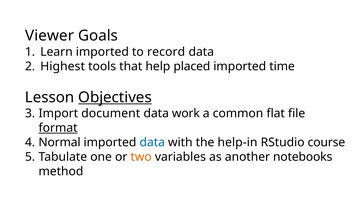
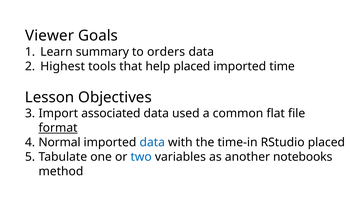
Learn imported: imported -> summary (102, 52)
record: record -> orders (166, 52)
Objectives underline: present -> none (115, 97)
document: document -> associated (111, 114)
work: work -> used (186, 114)
help-in: help-in -> time-in (238, 143)
RStudio course: course -> placed (326, 143)
two colour: orange -> blue (141, 157)
